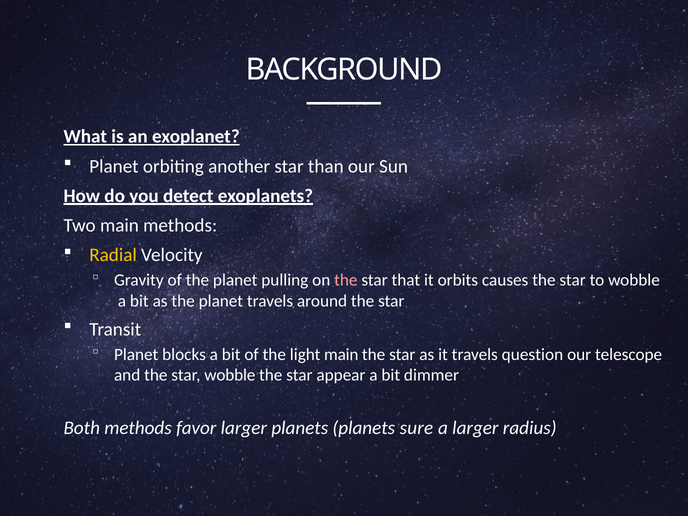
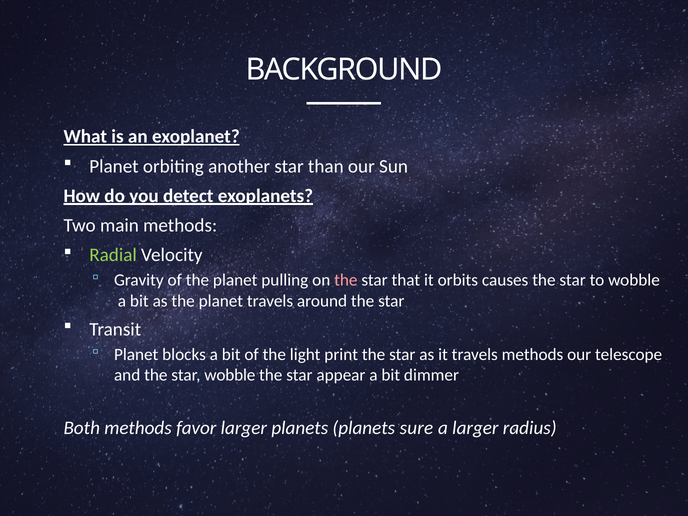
Radial colour: yellow -> light green (113, 255)
light main: main -> print (341, 355)
travels question: question -> methods (533, 355)
